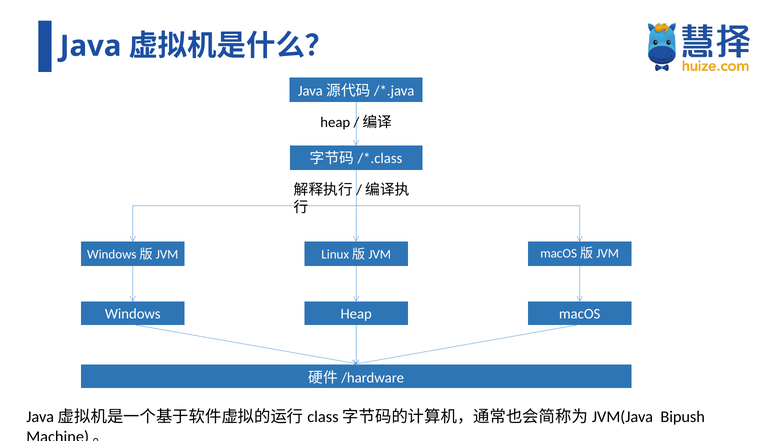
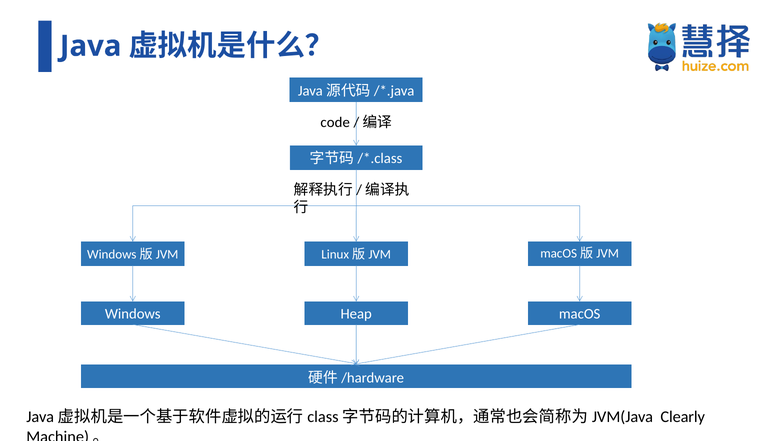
heap: heap -> code (335, 122)
Bipush: Bipush -> Clearly (683, 417)
